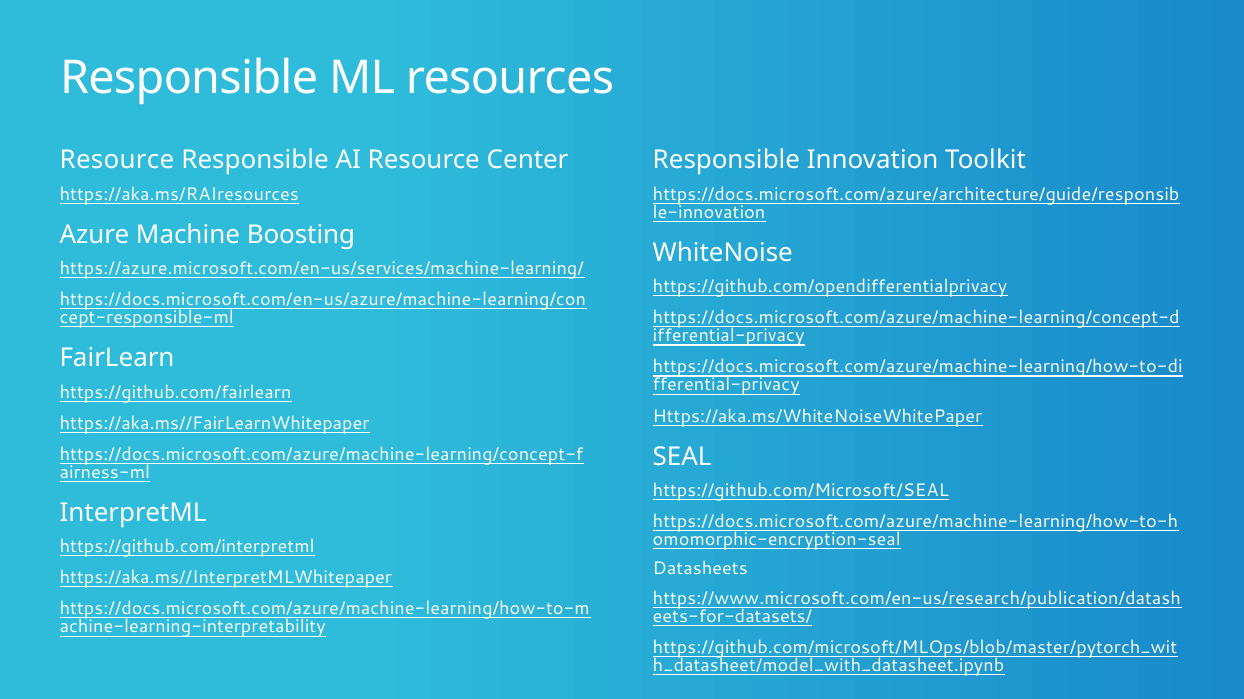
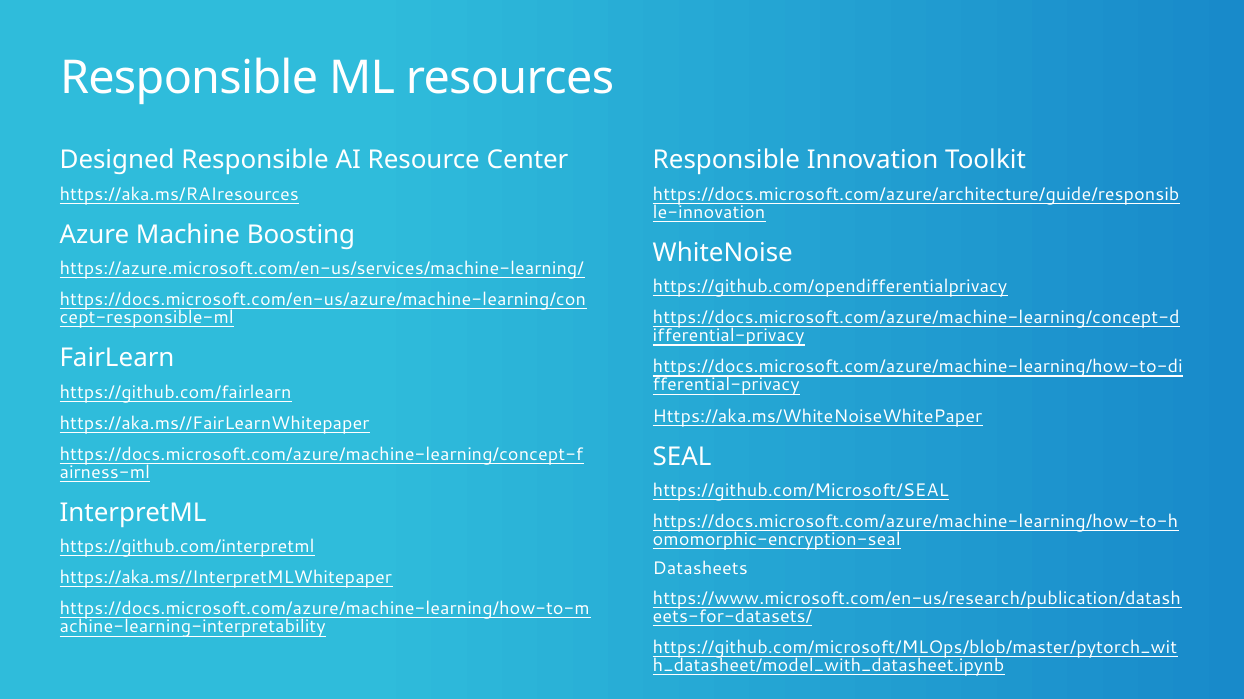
Resource: Resource -> Designed (117, 160)
